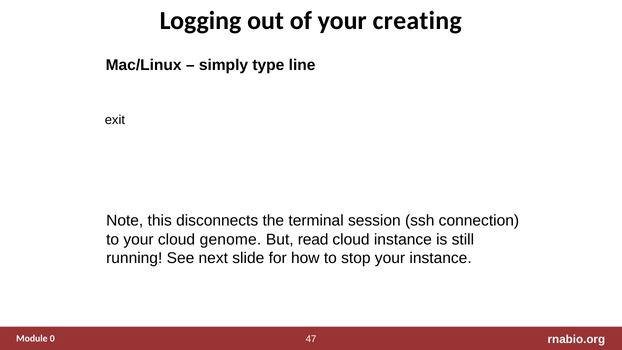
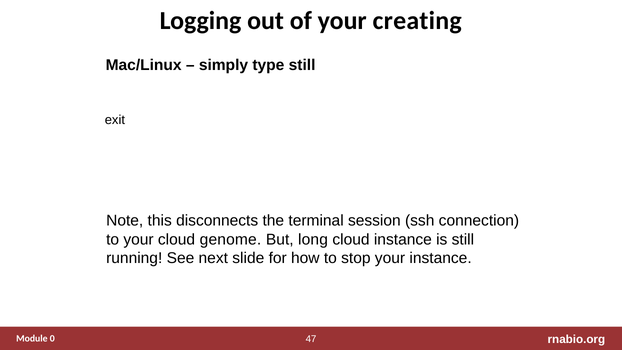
type line: line -> still (302, 65)
read: read -> long (313, 239)
